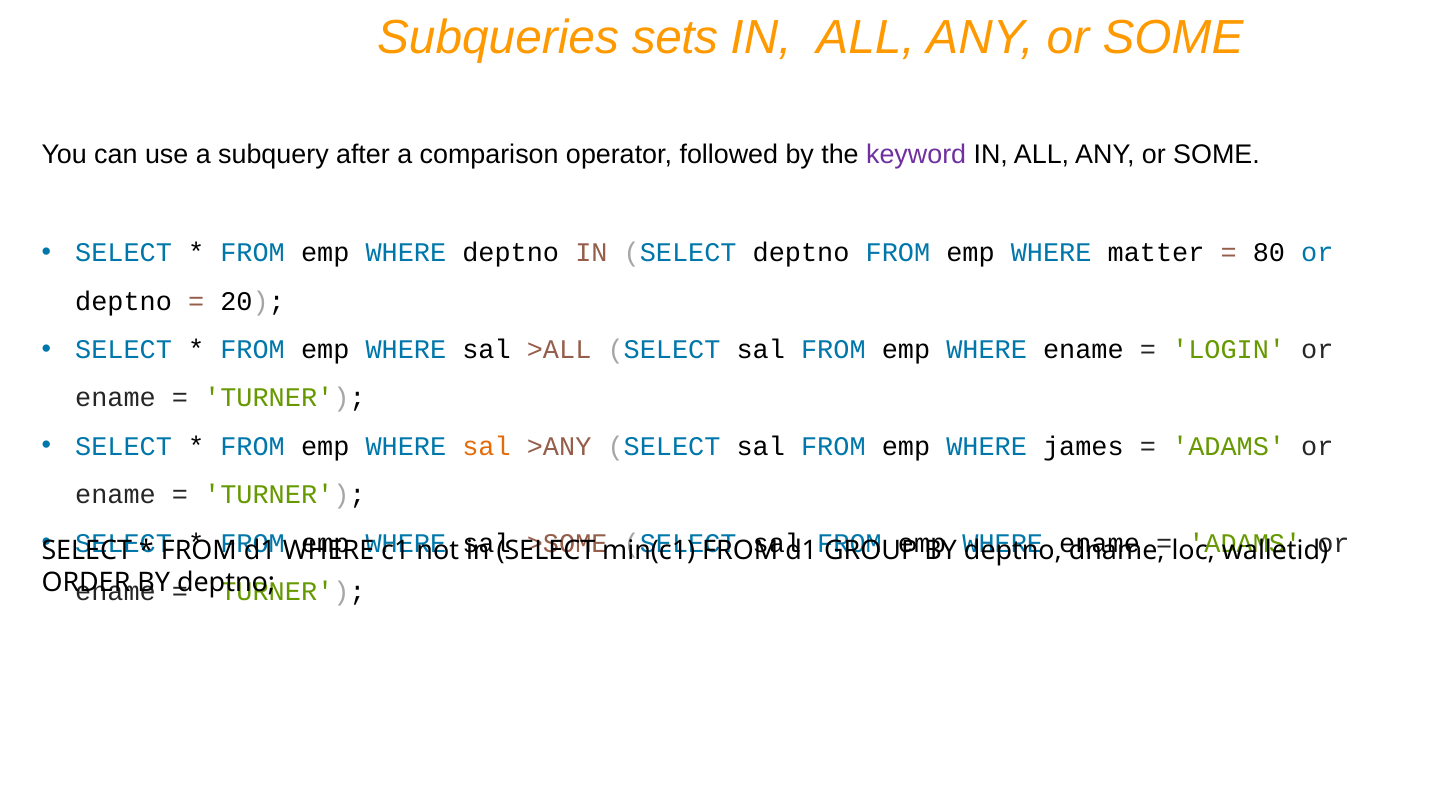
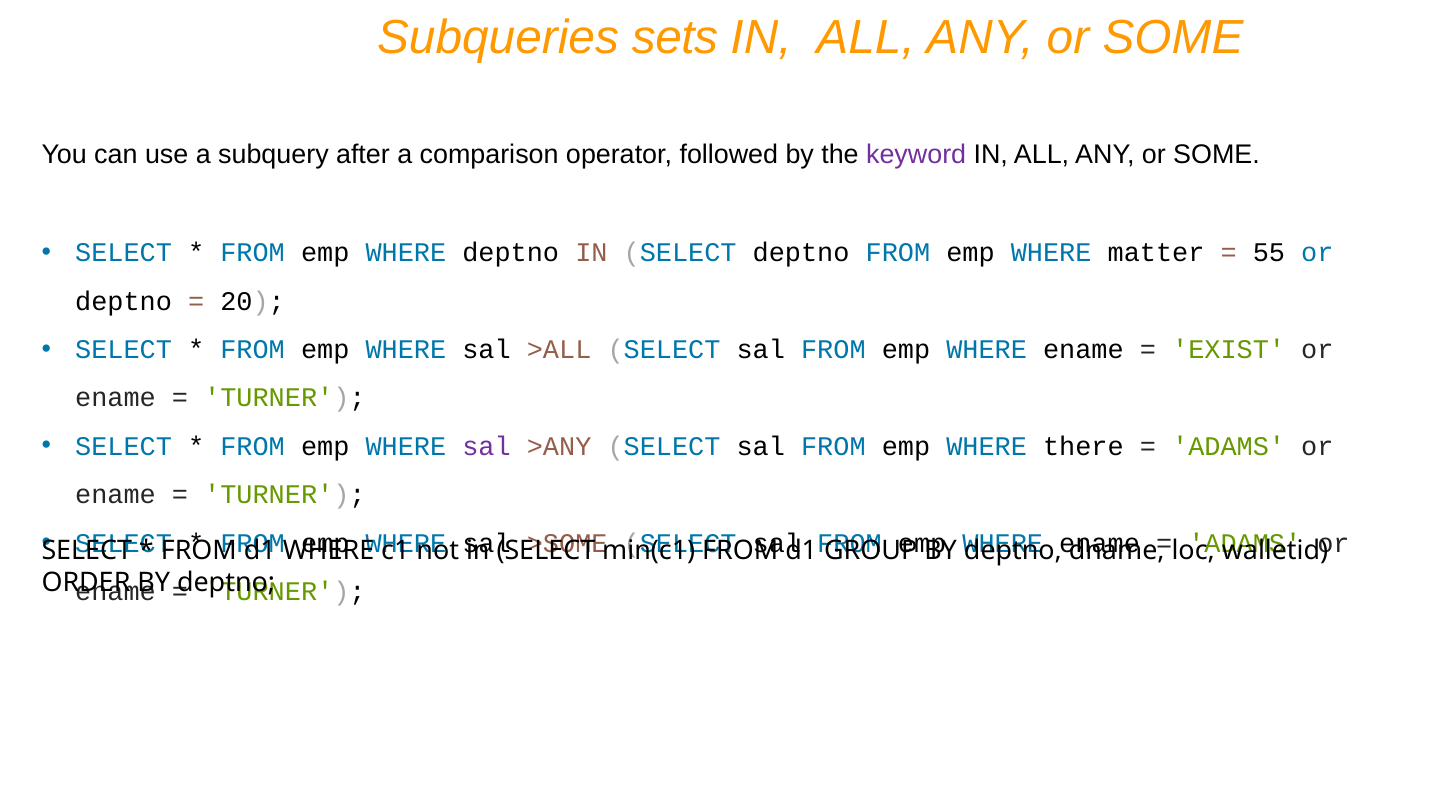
80: 80 -> 55 (1269, 253)
LOGIN: LOGIN -> EXIST (1229, 350)
sal colour: orange -> purple (487, 446)
james: james -> there (1083, 446)
